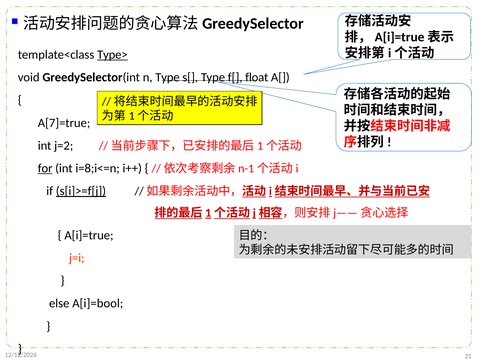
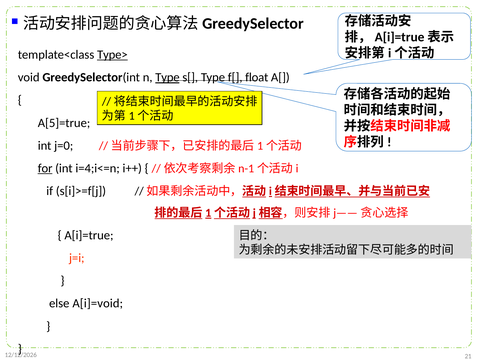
Type underline: none -> present (167, 77)
A[7]=true: A[7]=true -> A[5]=true (64, 123)
j=2: j=2 -> j=0 (64, 145)
i=8;i<=n: i=8;i<=n -> i=4;i<=n (98, 168)
s[i]>=f[j underline: present -> none (81, 191)
A[i]=bool: A[i]=bool -> A[i]=void (98, 303)
